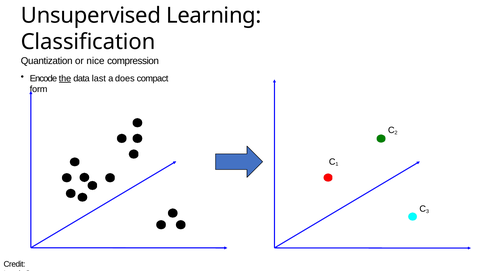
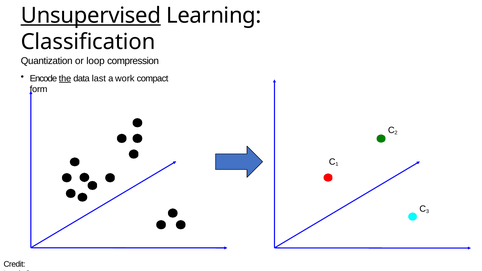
Unsupervised underline: none -> present (91, 15)
nice: nice -> loop (96, 61)
does: does -> work (125, 78)
